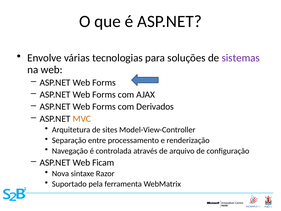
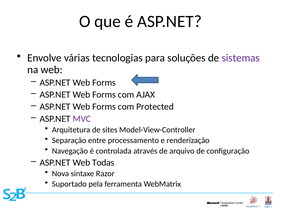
Derivados: Derivados -> Protected (155, 107)
MVC colour: orange -> purple (82, 119)
Ficam: Ficam -> Todas (103, 162)
